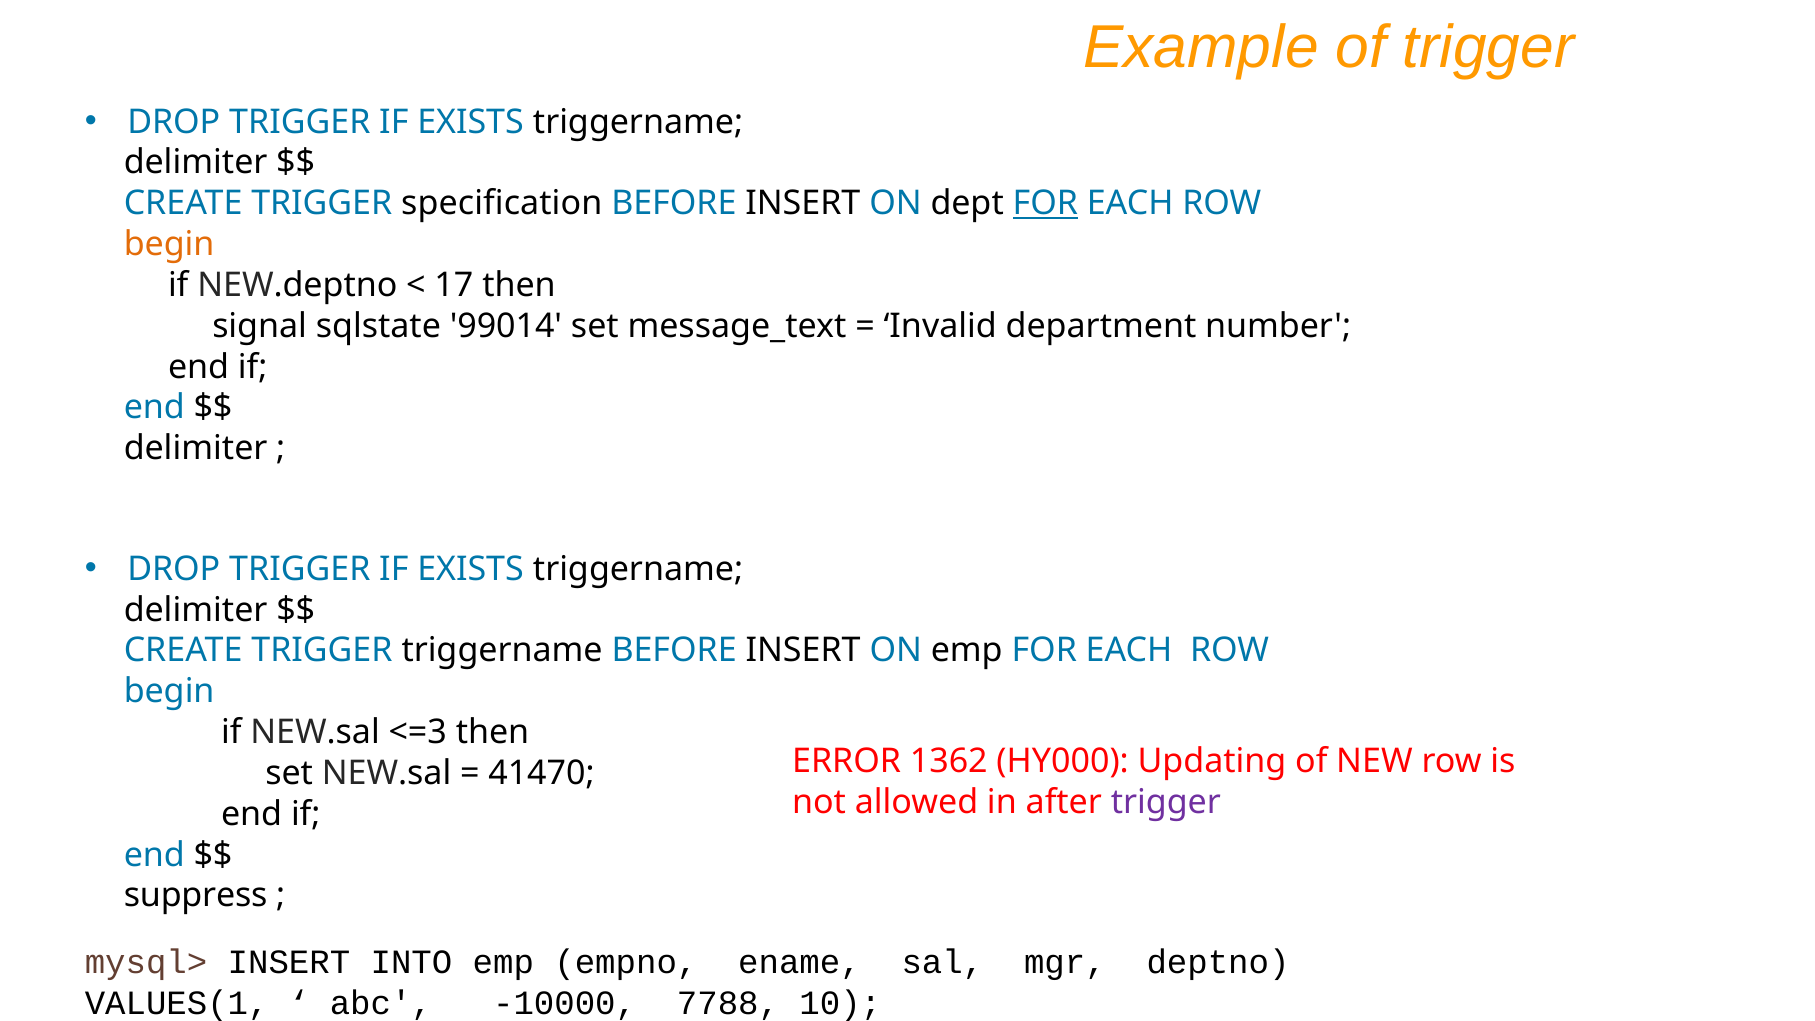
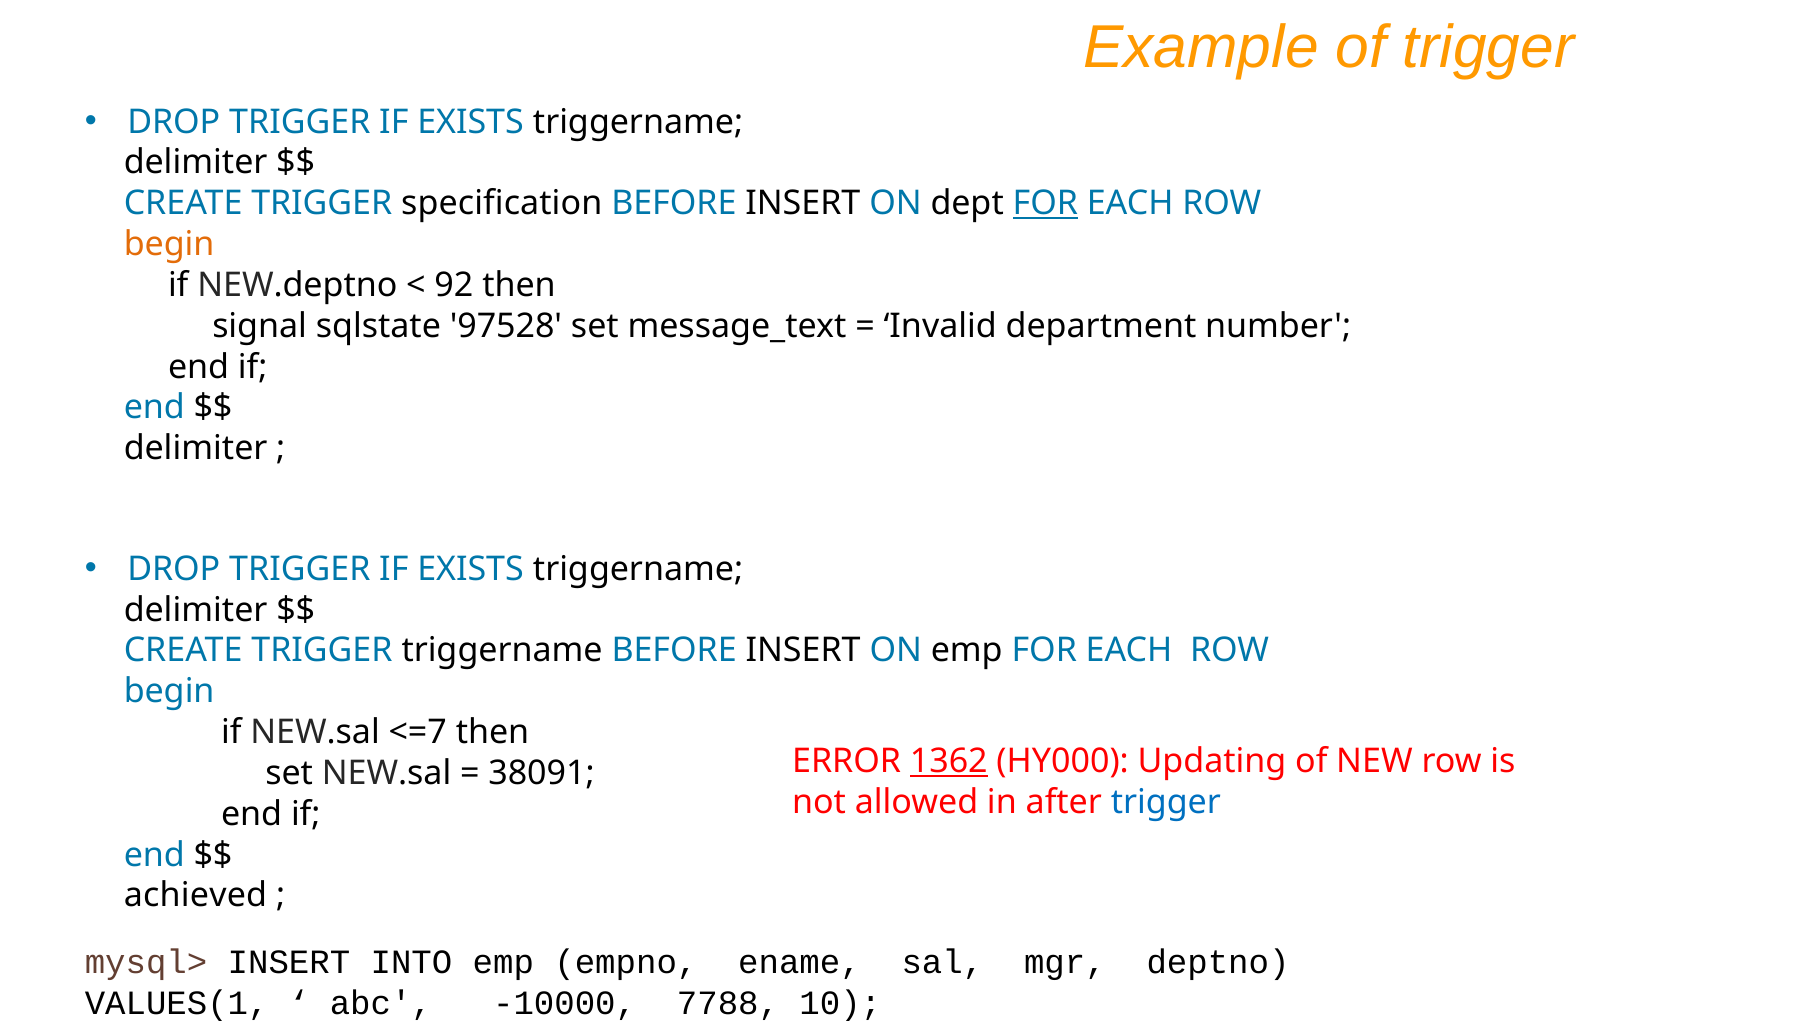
17: 17 -> 92 (454, 285)
99014: 99014 -> 97528 (506, 326)
<=3: <=3 -> <=7 (418, 732)
1362 underline: none -> present (949, 761)
41470: 41470 -> 38091 (541, 773)
trigger colour: purple -> blue (1166, 802)
suppress: suppress -> achieved (195, 896)
